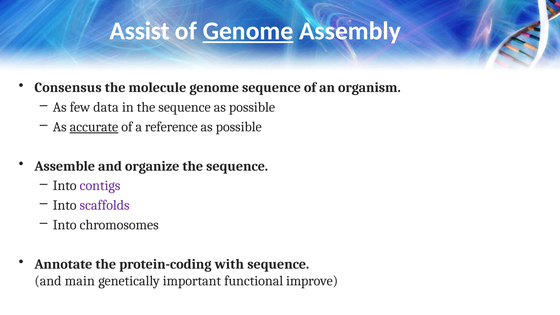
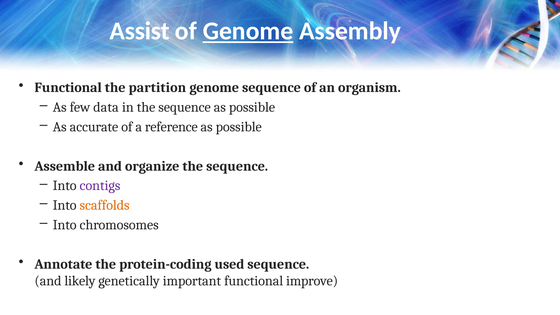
Consensus: Consensus -> Functional (68, 88)
molecule: molecule -> partition (157, 88)
accurate underline: present -> none (94, 127)
scaffolds colour: purple -> orange (105, 205)
with: with -> used (229, 264)
main: main -> likely (80, 281)
